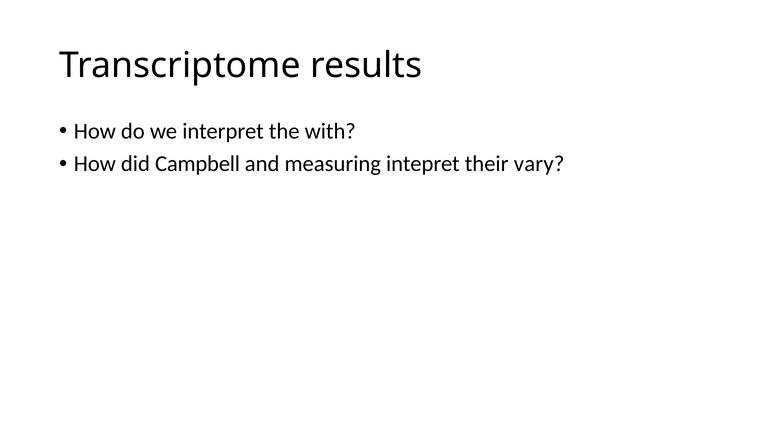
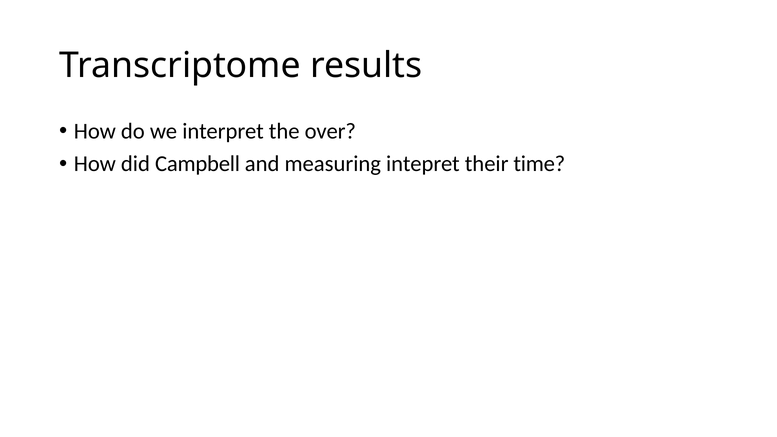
with: with -> over (330, 131)
vary: vary -> time (539, 164)
